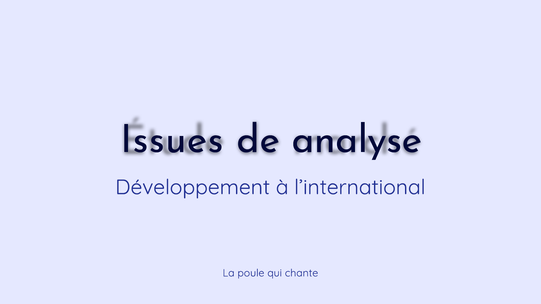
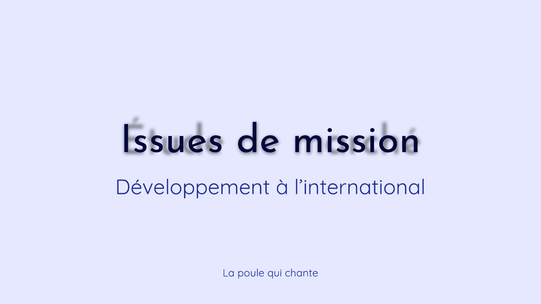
analyse: analyse -> mission (356, 139)
